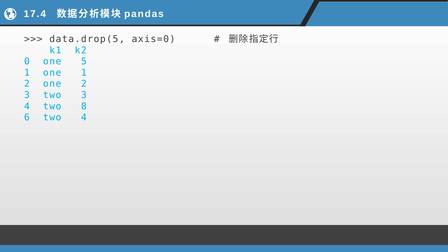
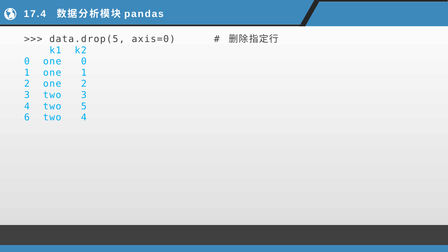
one 5: 5 -> 0 (84, 61)
8: 8 -> 5 (84, 106)
